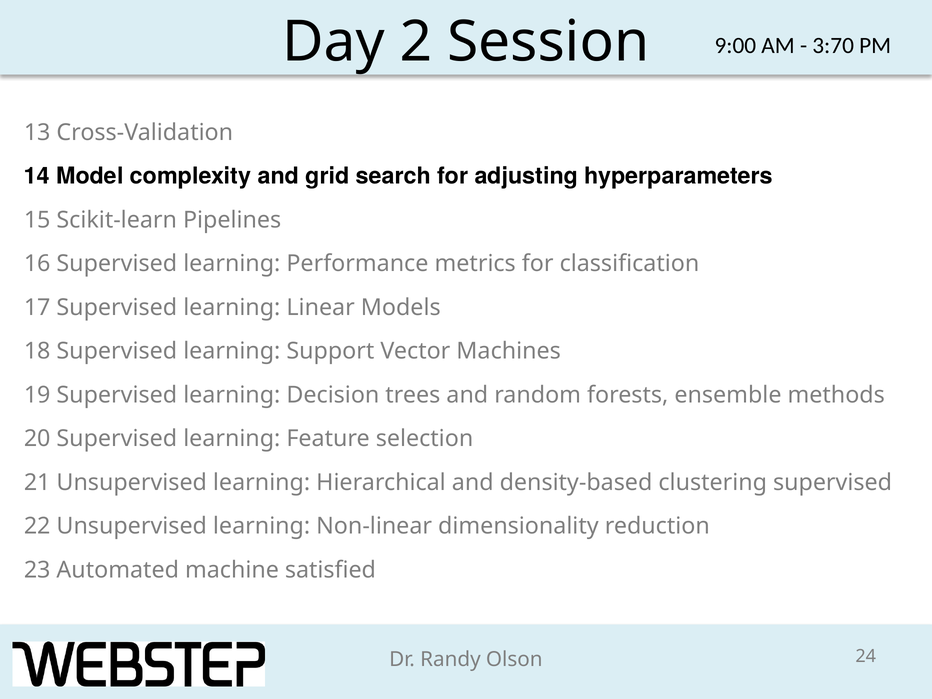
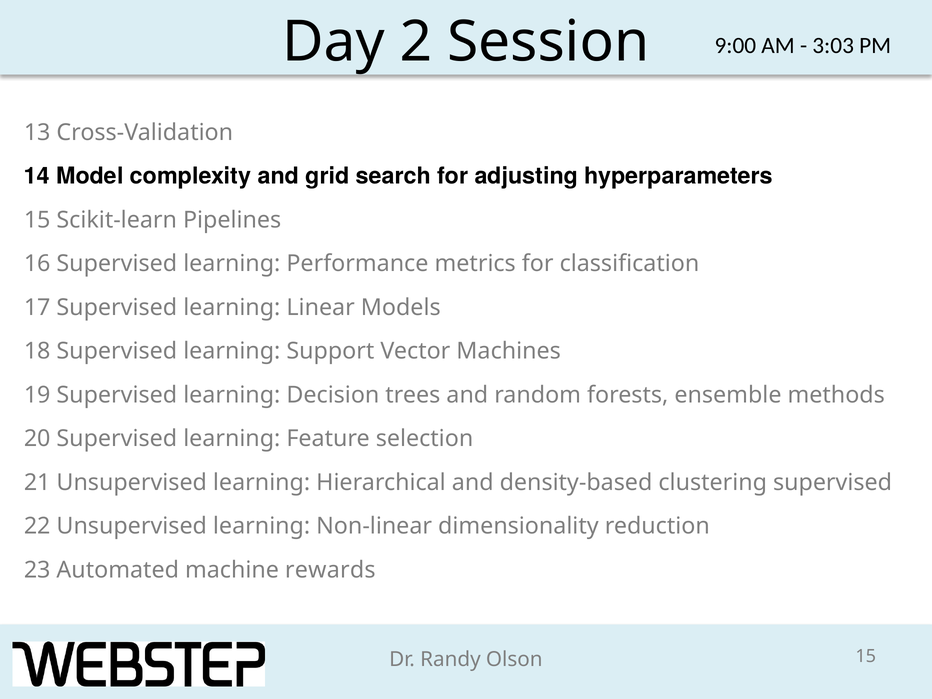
3:70: 3:70 -> 3:03 (833, 46)
satisfied: satisfied -> rewards (330, 570)
24: 24 -> 15 (866, 656)
